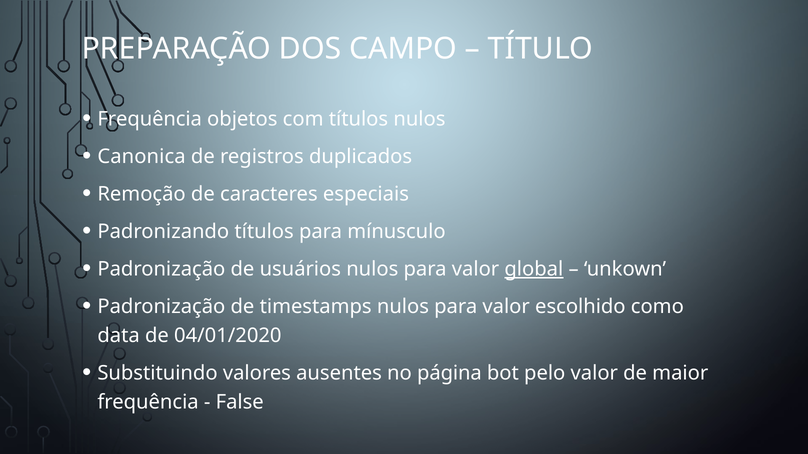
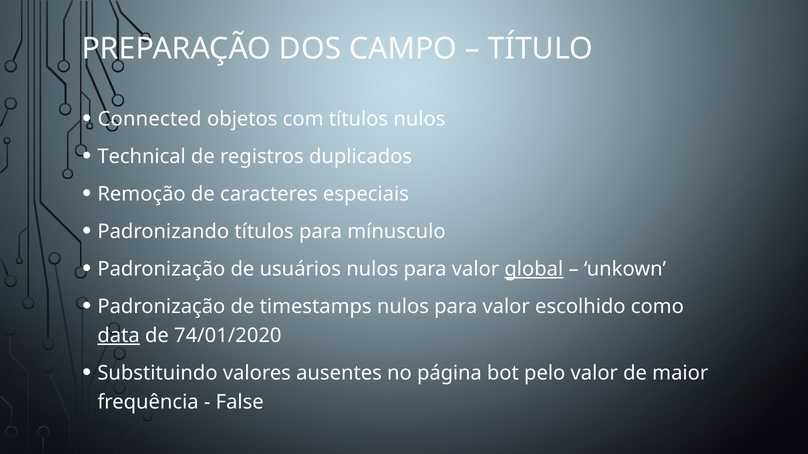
Frequência: Frequência -> Connected (150, 119)
Canonica: Canonica -> Technical (142, 157)
data underline: none -> present (119, 336)
04/01/2020: 04/01/2020 -> 74/01/2020 (228, 336)
